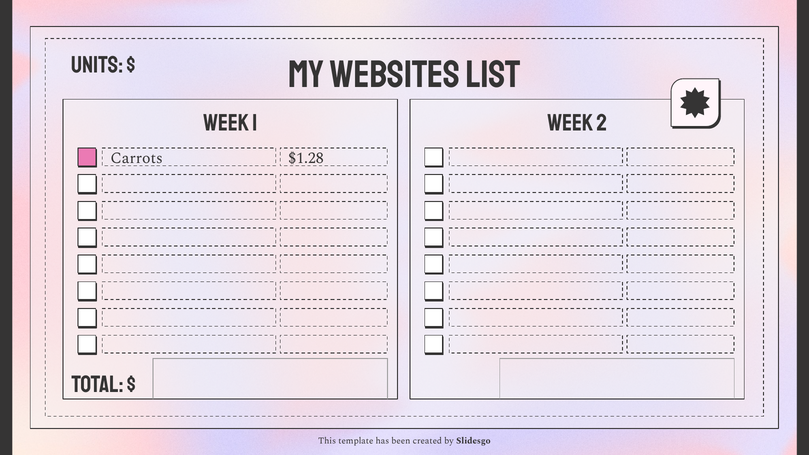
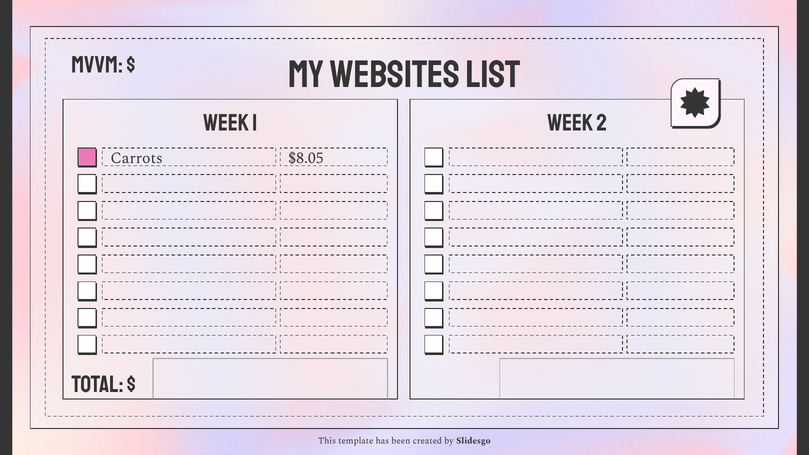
UNITS: UNITS -> MVVM (97, 65)
$1.28: $1.28 -> $8.05 (306, 158)
